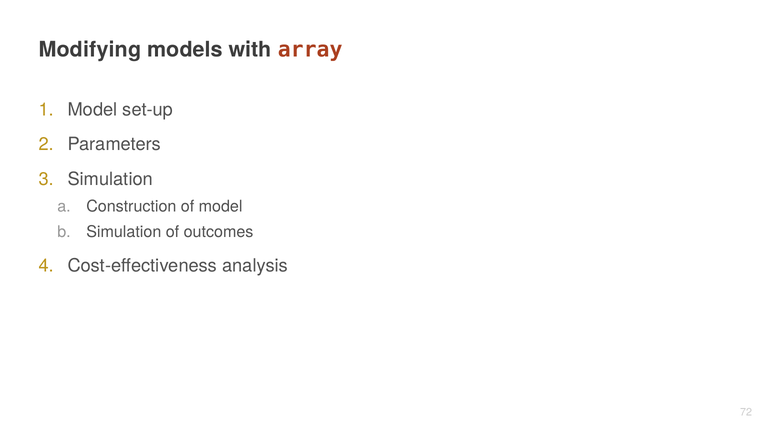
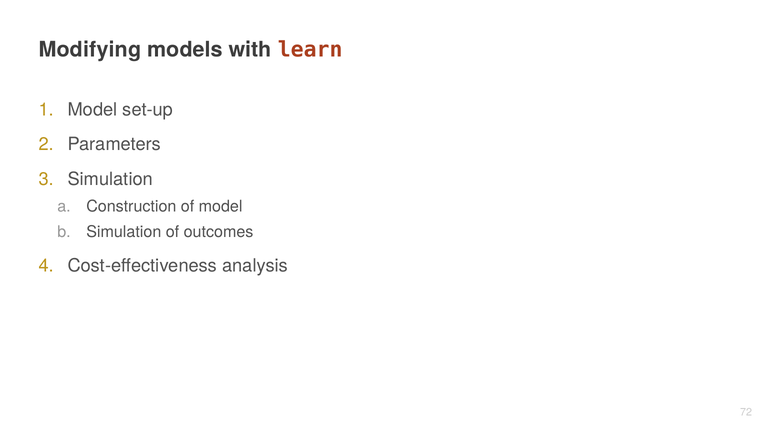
array: array -> learn (310, 50)
